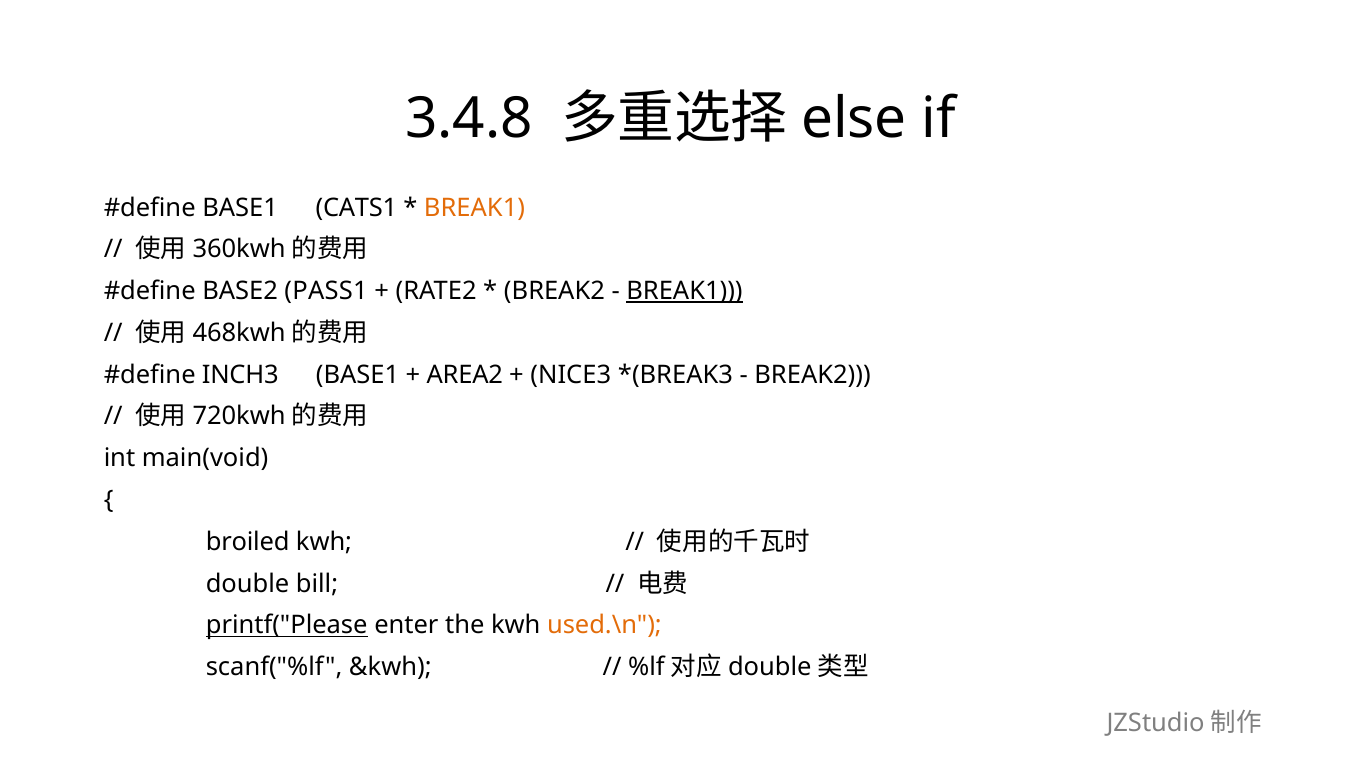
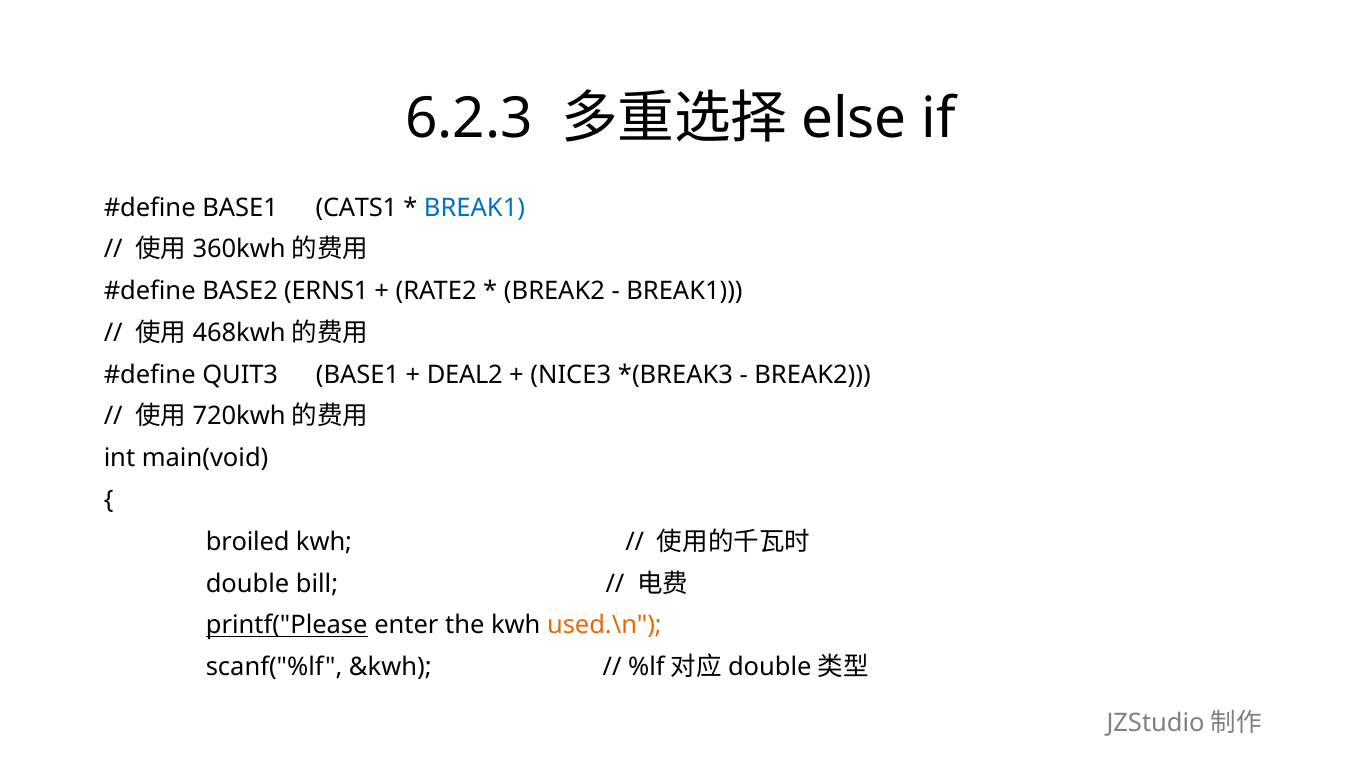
3.4.8: 3.4.8 -> 6.2.3 (469, 118)
BREAK1 colour: orange -> blue (475, 207)
PASS1: PASS1 -> ERNS1 (326, 291)
BREAK1 underline: present -> none (684, 291)
INCH3: INCH3 -> QUIT3 (240, 374)
AREA2: AREA2 -> DEAL2 (465, 374)
